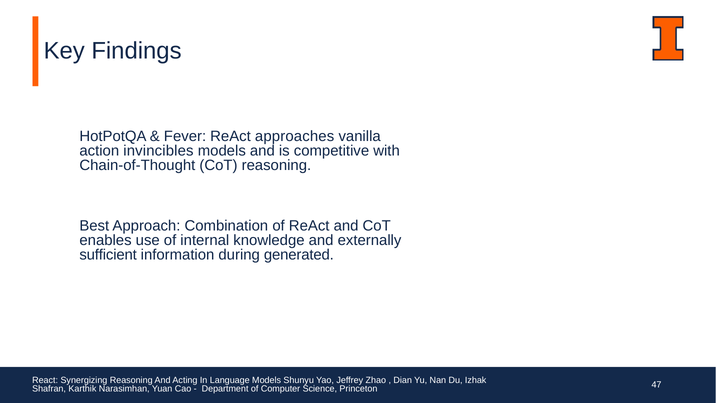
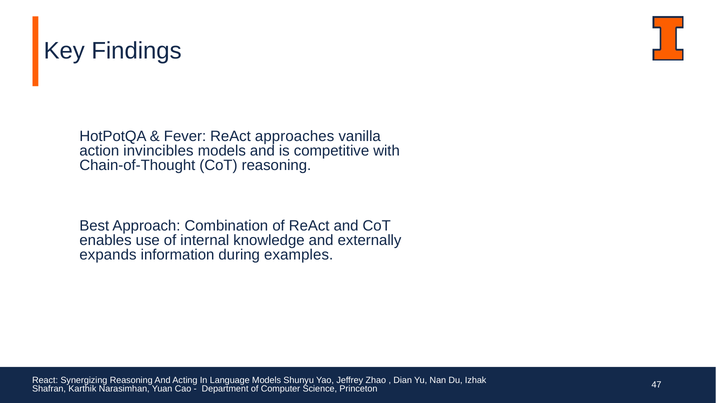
sufficient: sufficient -> expands (108, 255)
generated: generated -> examples (299, 255)
